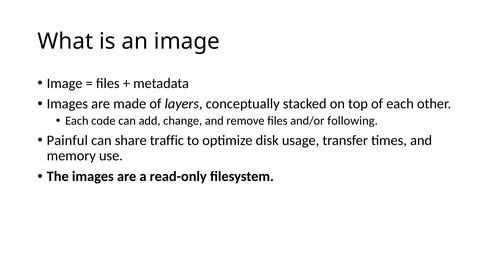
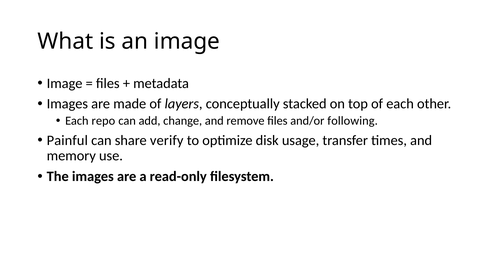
code: code -> repo (103, 121)
traffic: traffic -> verify (167, 140)
